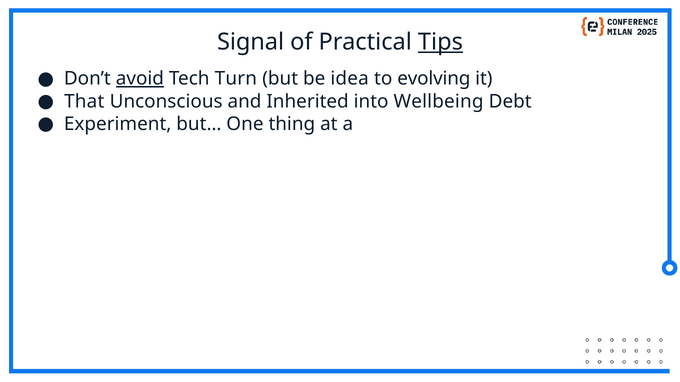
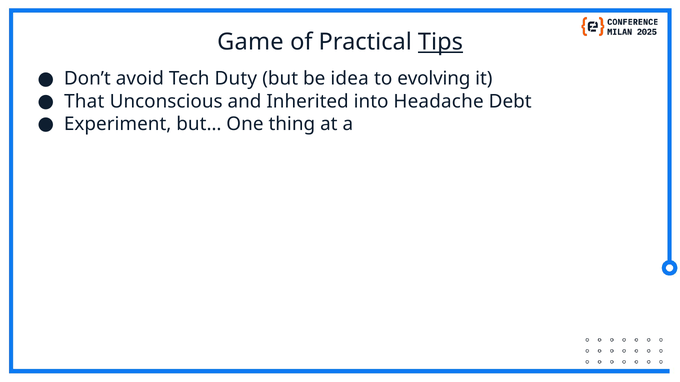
Signal: Signal -> Game (250, 42)
avoid underline: present -> none (140, 79)
Turn: Turn -> Duty (236, 79)
Wellbeing: Wellbeing -> Headache (439, 101)
